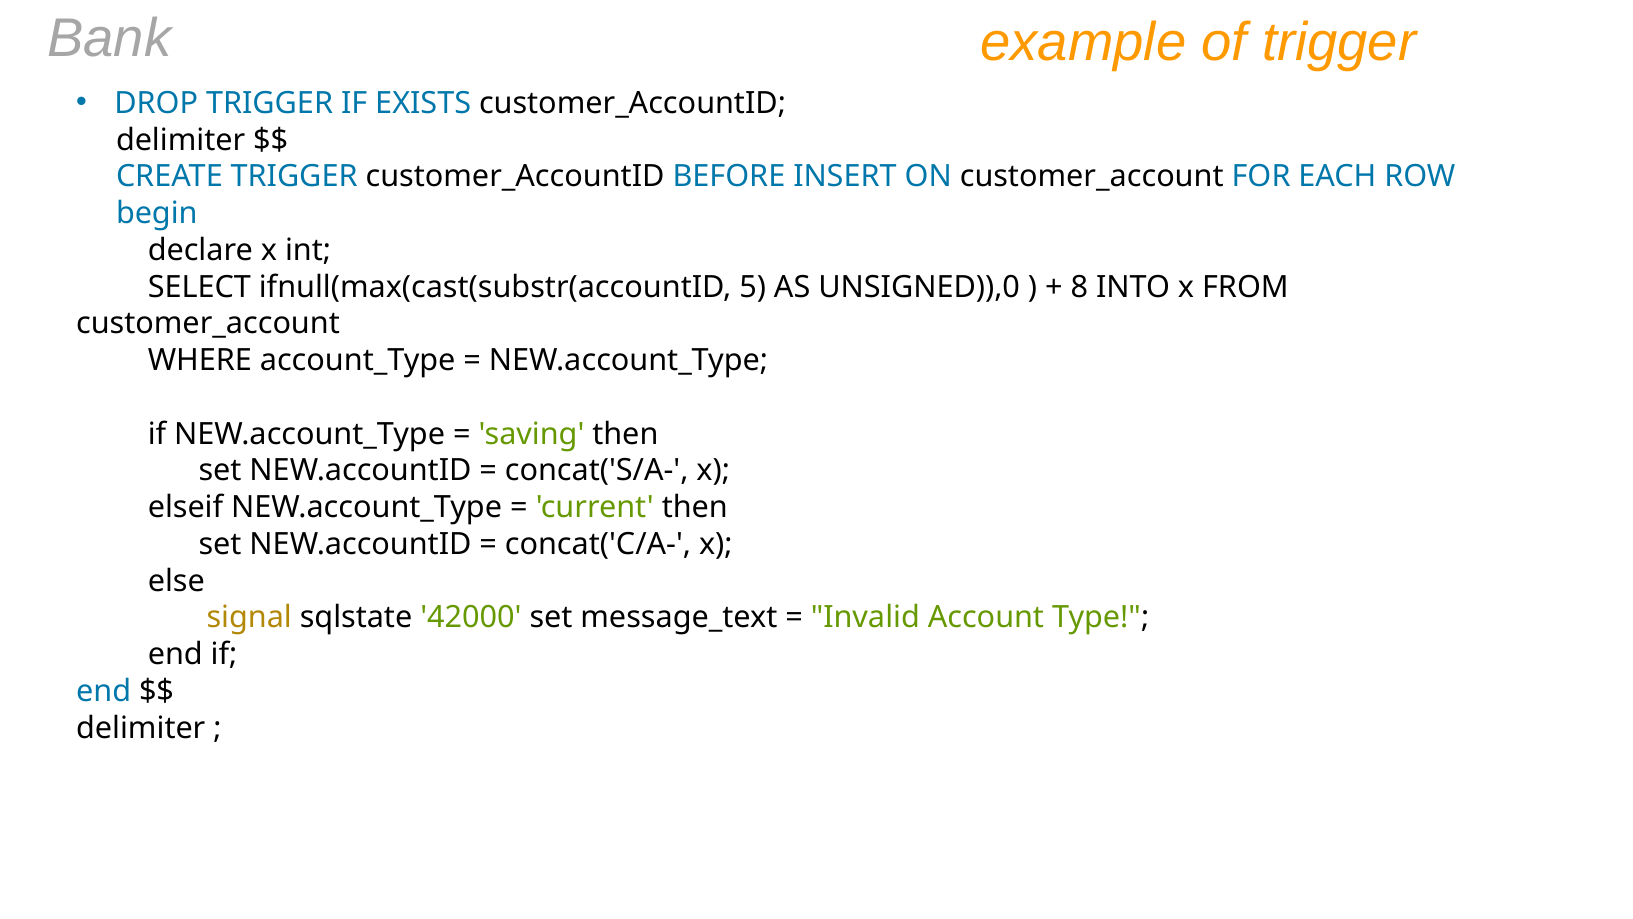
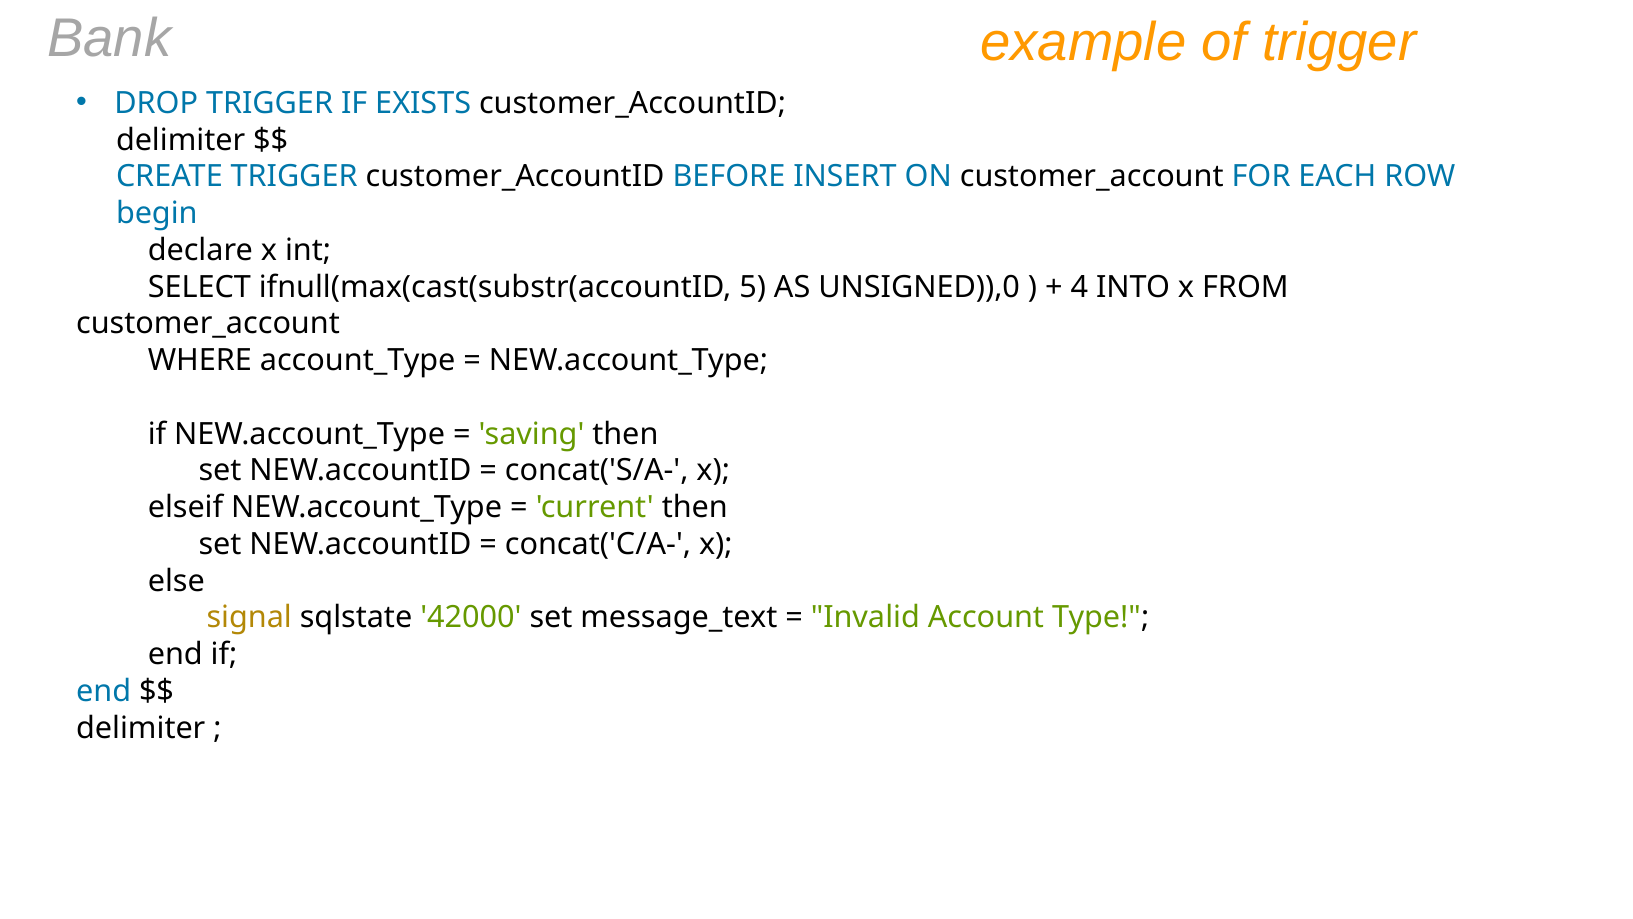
8: 8 -> 4 (1079, 287)
